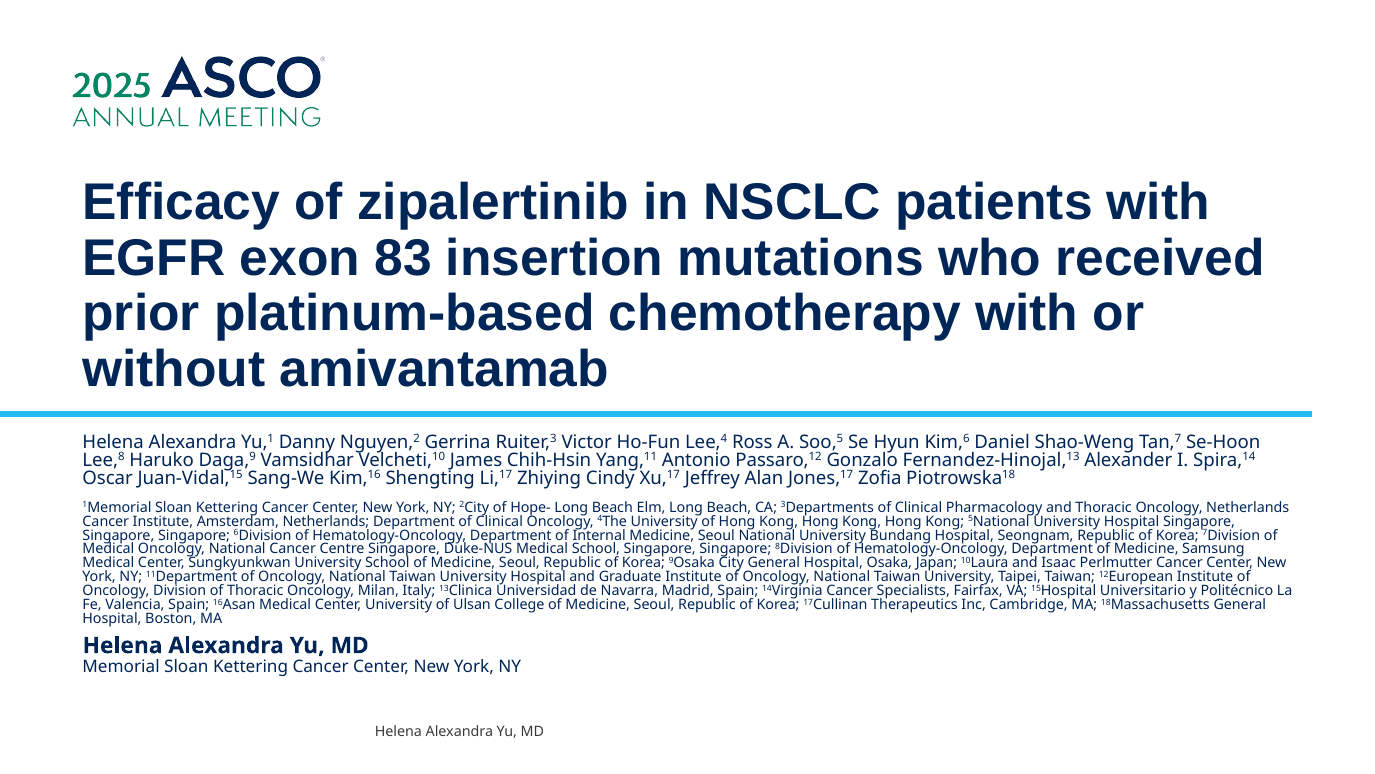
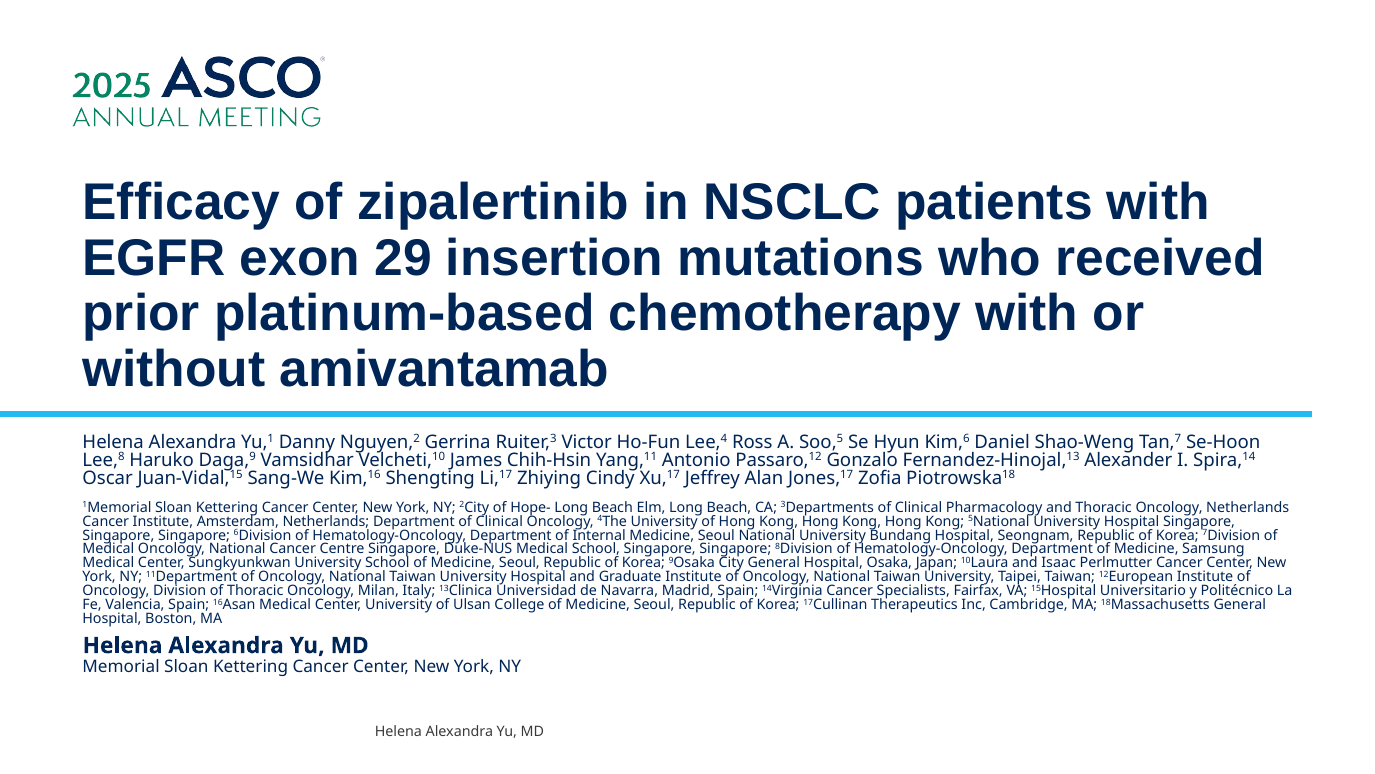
83: 83 -> 29 (403, 258)
